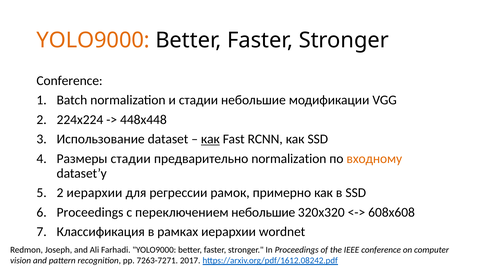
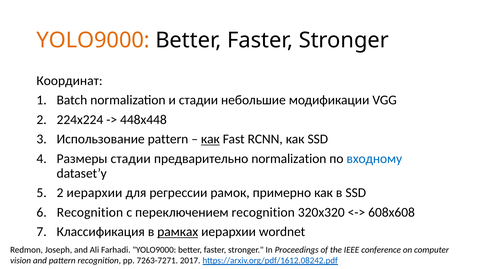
Conference: Conference -> Координат (69, 81)
Использование dataset: dataset -> pattern (168, 139)
входному colour: orange -> blue (374, 159)
Proceedings: Proceedings -> Recognition (90, 212)
переключением небольшие: небольшие -> recognition (263, 212)
рамках underline: none -> present (178, 232)
